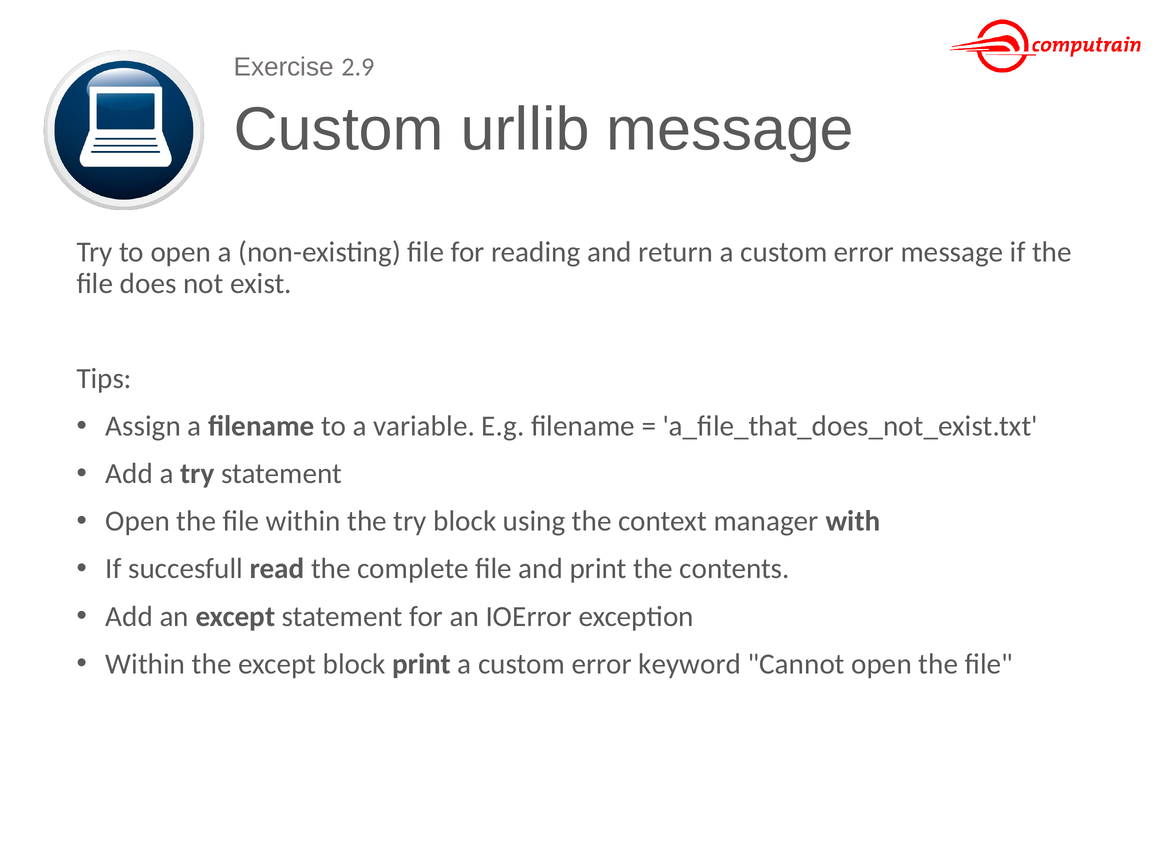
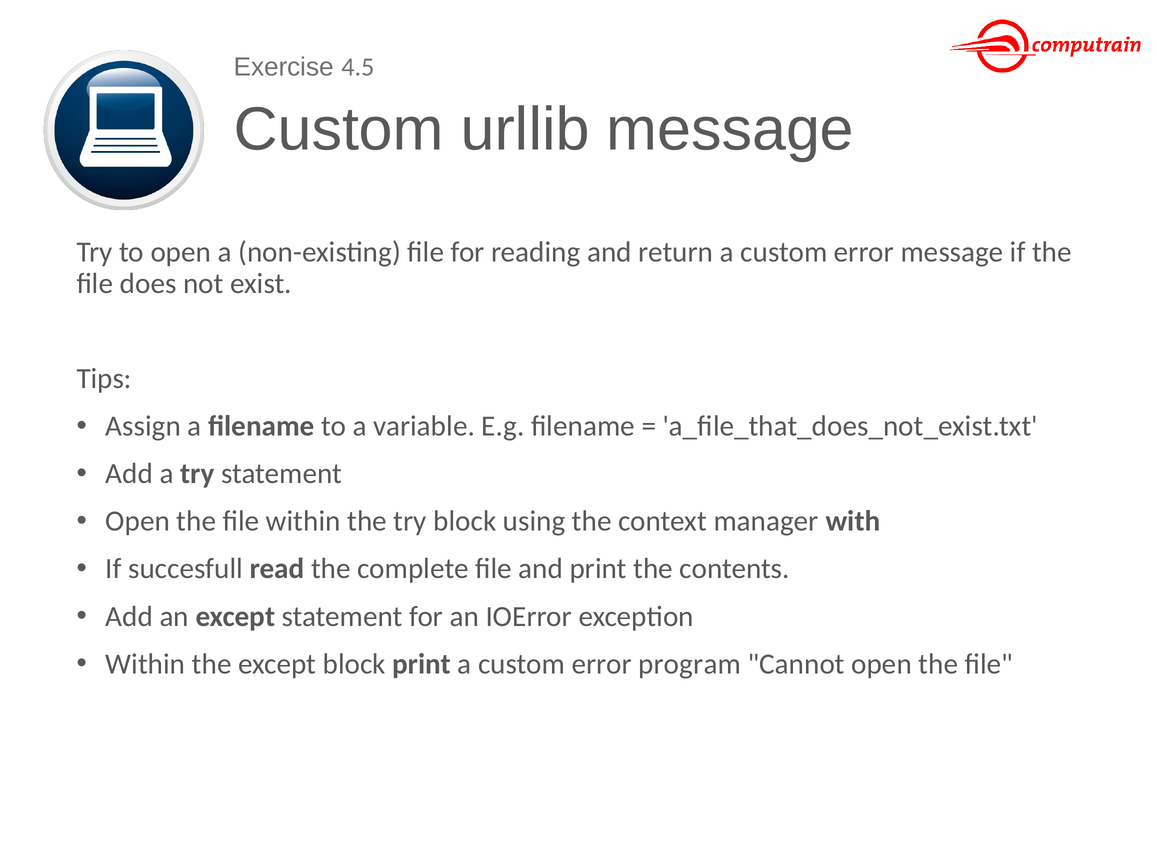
2.9: 2.9 -> 4.5 (358, 67)
keyword: keyword -> program (690, 664)
